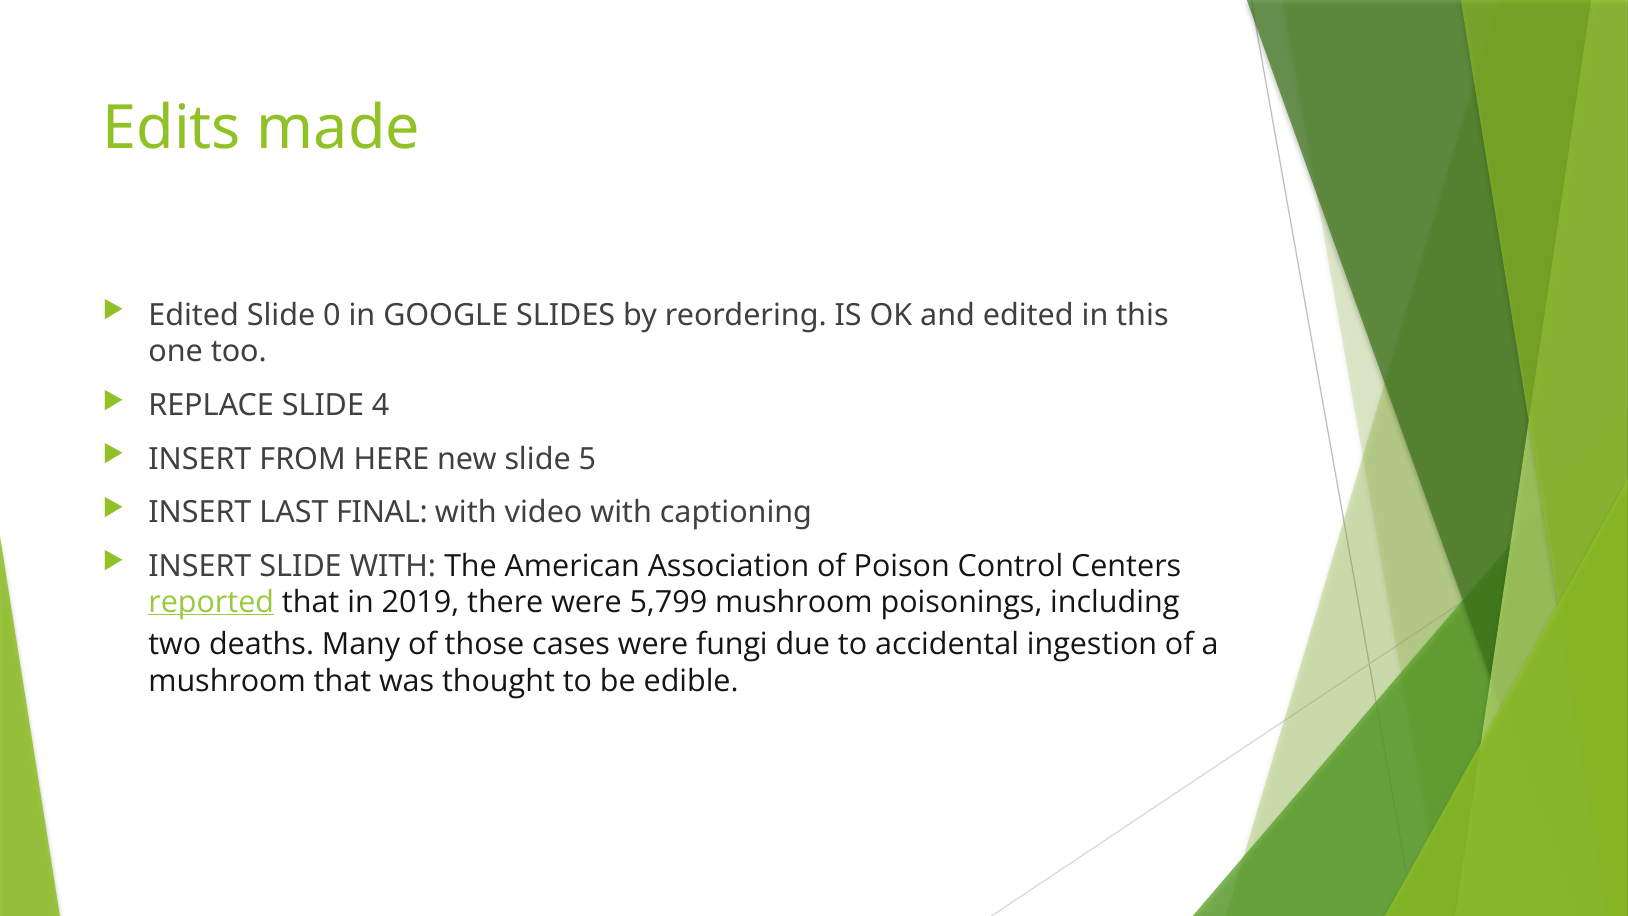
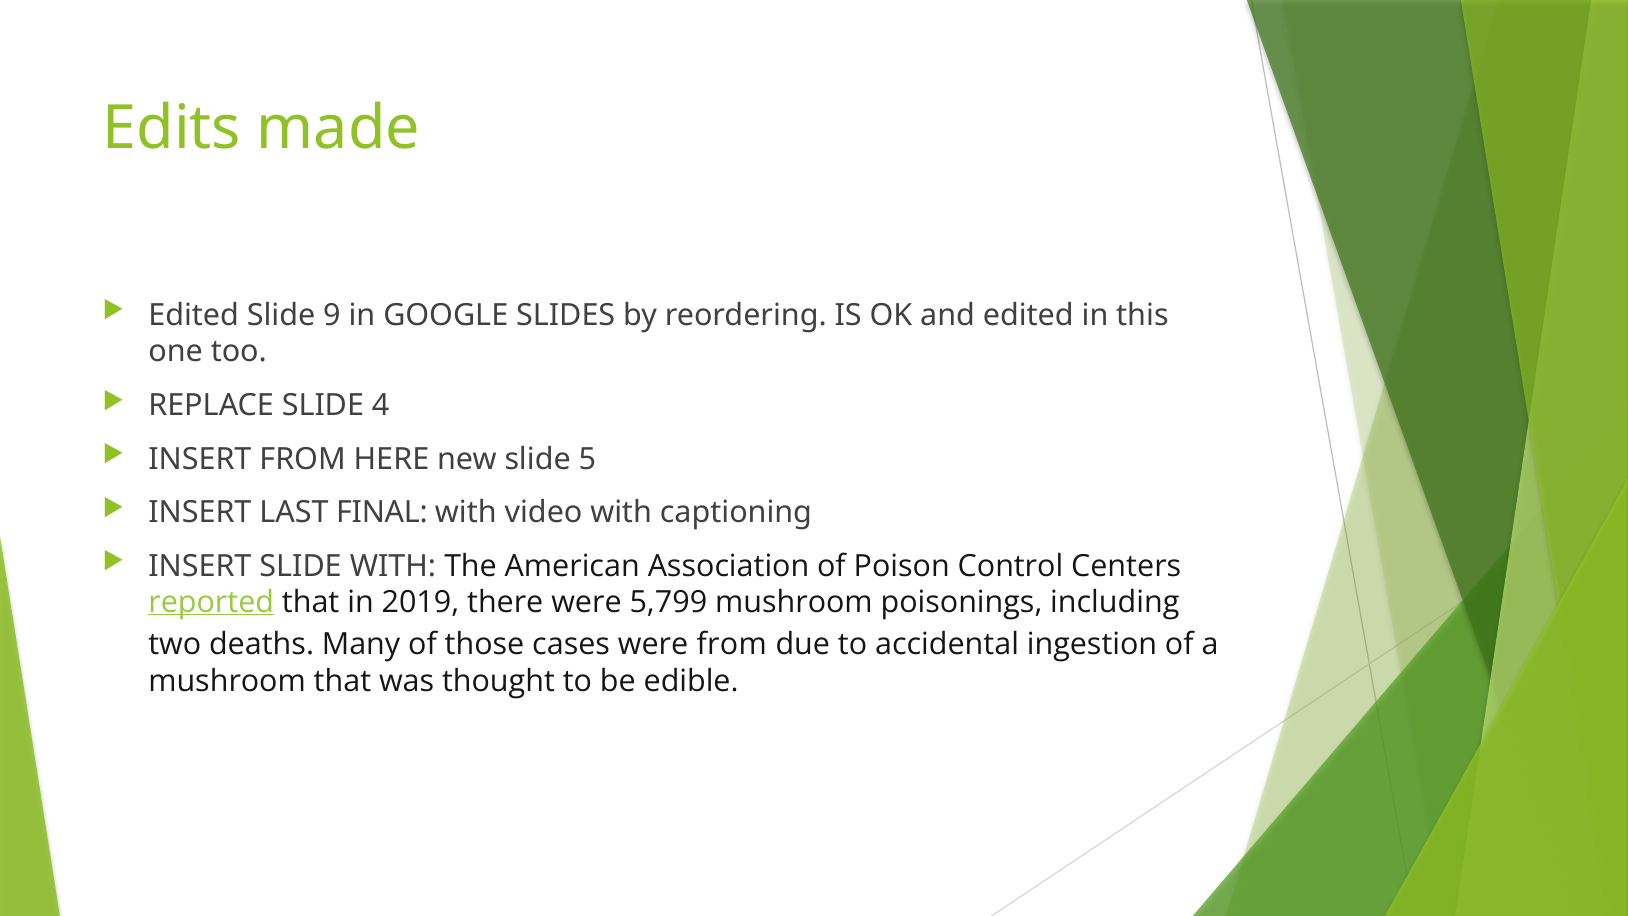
0: 0 -> 9 (332, 315)
were fungi: fungi -> from (732, 644)
